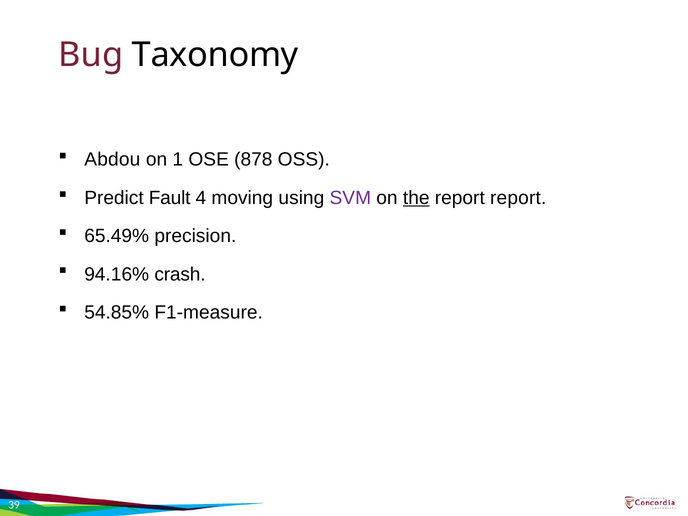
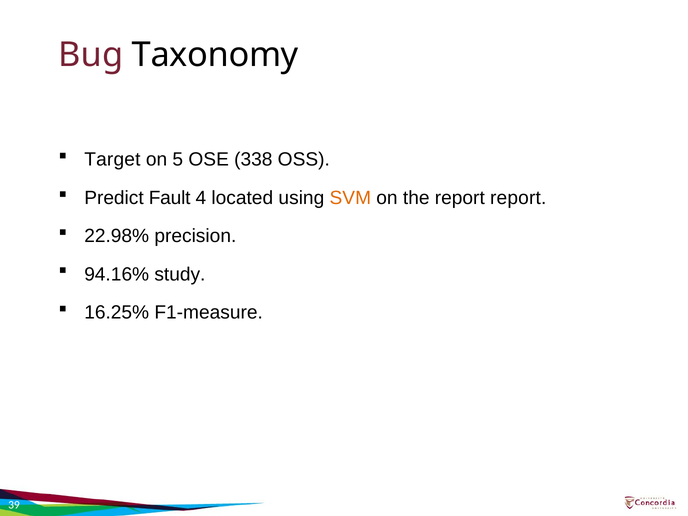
Abdou: Abdou -> Target (112, 160)
1: 1 -> 5 (178, 160)
878: 878 -> 338 (253, 160)
moving: moving -> located (242, 198)
SVM colour: purple -> orange (350, 198)
the underline: present -> none (416, 198)
65.49%: 65.49% -> 22.98% (117, 236)
crash: crash -> study (180, 274)
54.85%: 54.85% -> 16.25% (117, 312)
